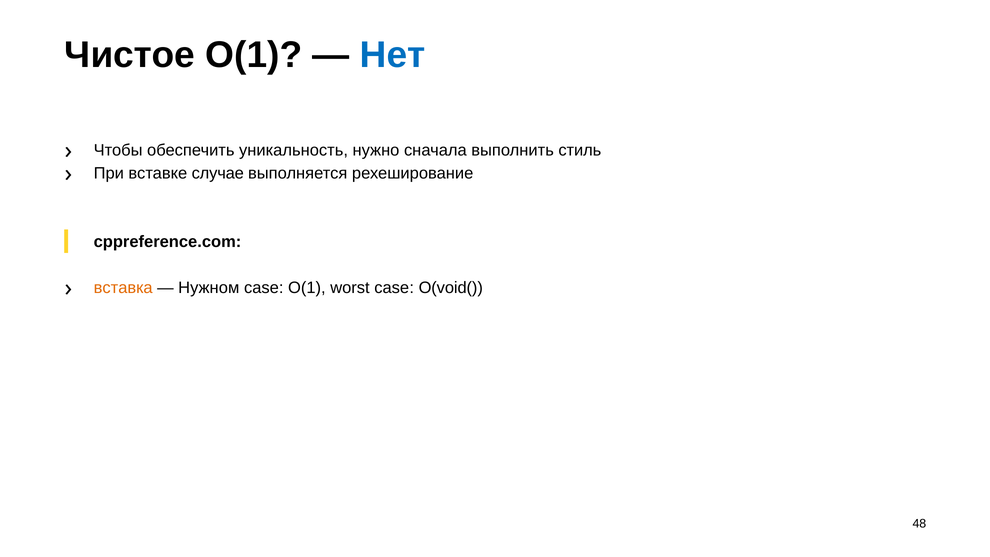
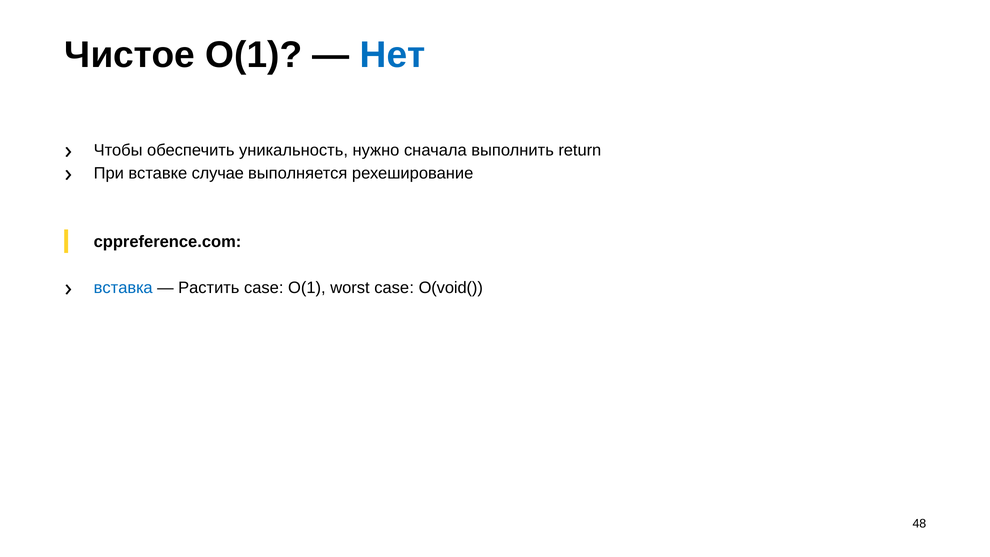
стиль: стиль -> return (580, 150)
вставка colour: orange -> blue (123, 288)
Нужном: Нужном -> Растить (209, 288)
